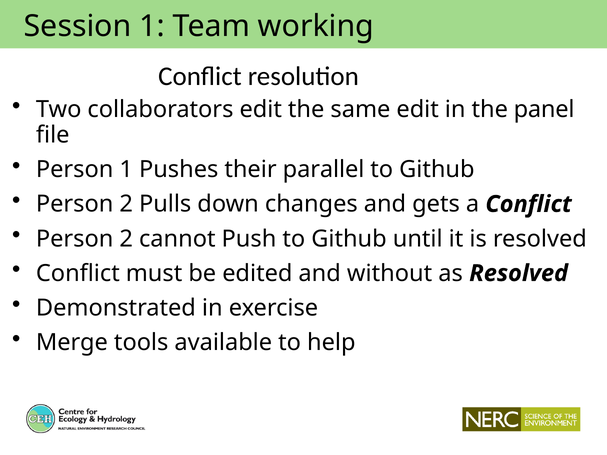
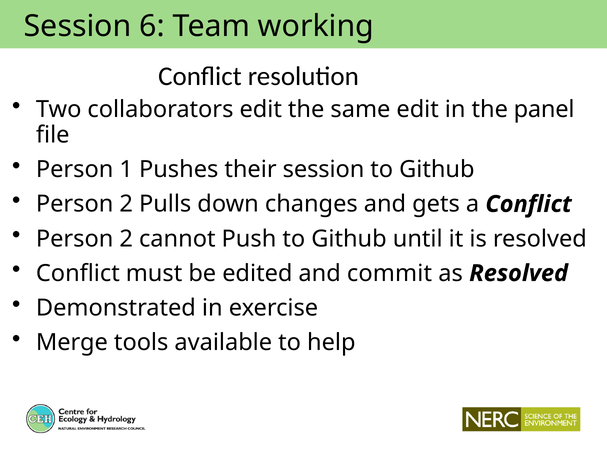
Session 1: 1 -> 6 (152, 26)
their parallel: parallel -> session (324, 170)
without: without -> commit (390, 273)
